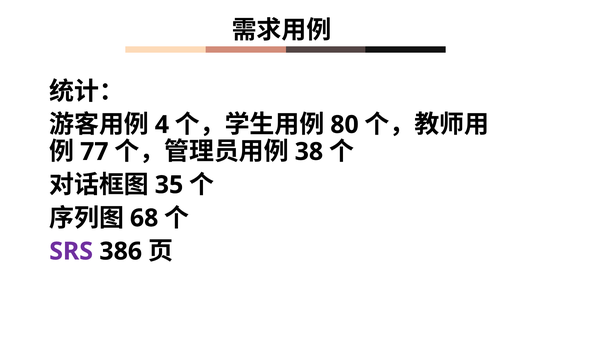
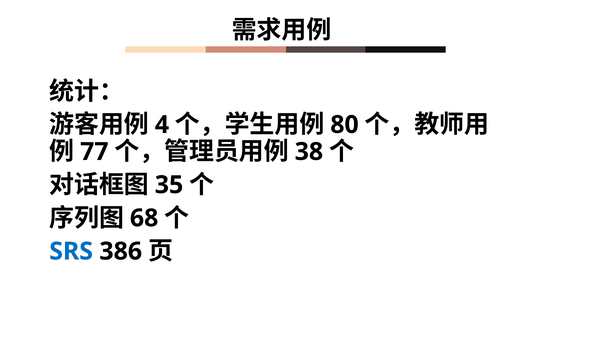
SRS colour: purple -> blue (71, 251)
